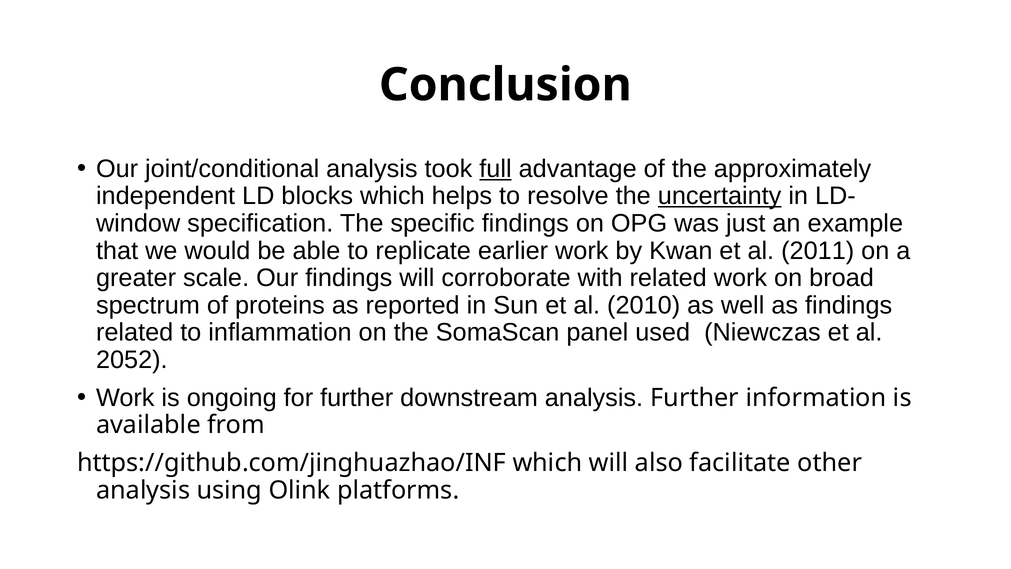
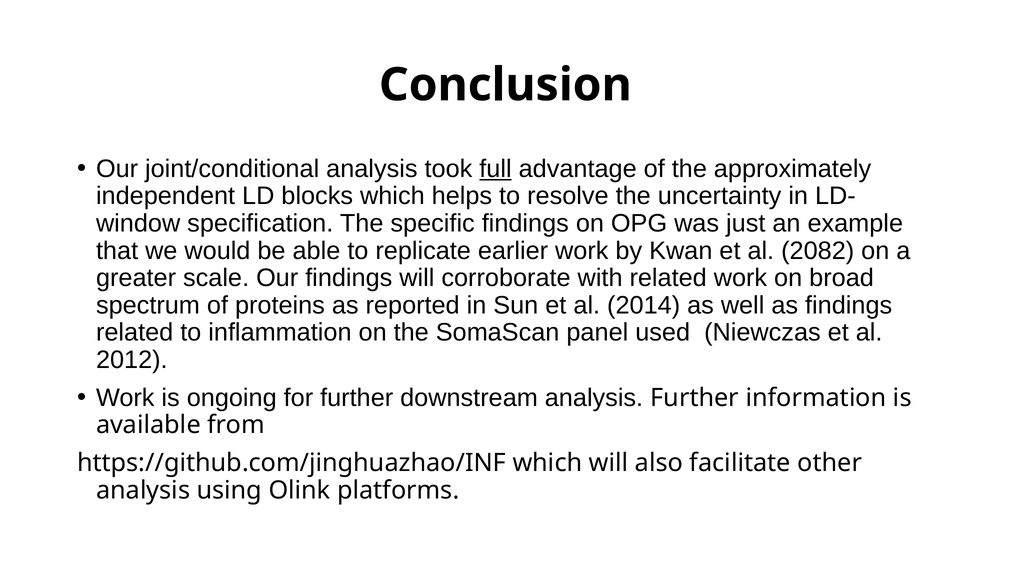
uncertainty underline: present -> none (720, 196)
2011: 2011 -> 2082 (818, 251)
2010: 2010 -> 2014 (644, 305)
2052: 2052 -> 2012 (132, 360)
